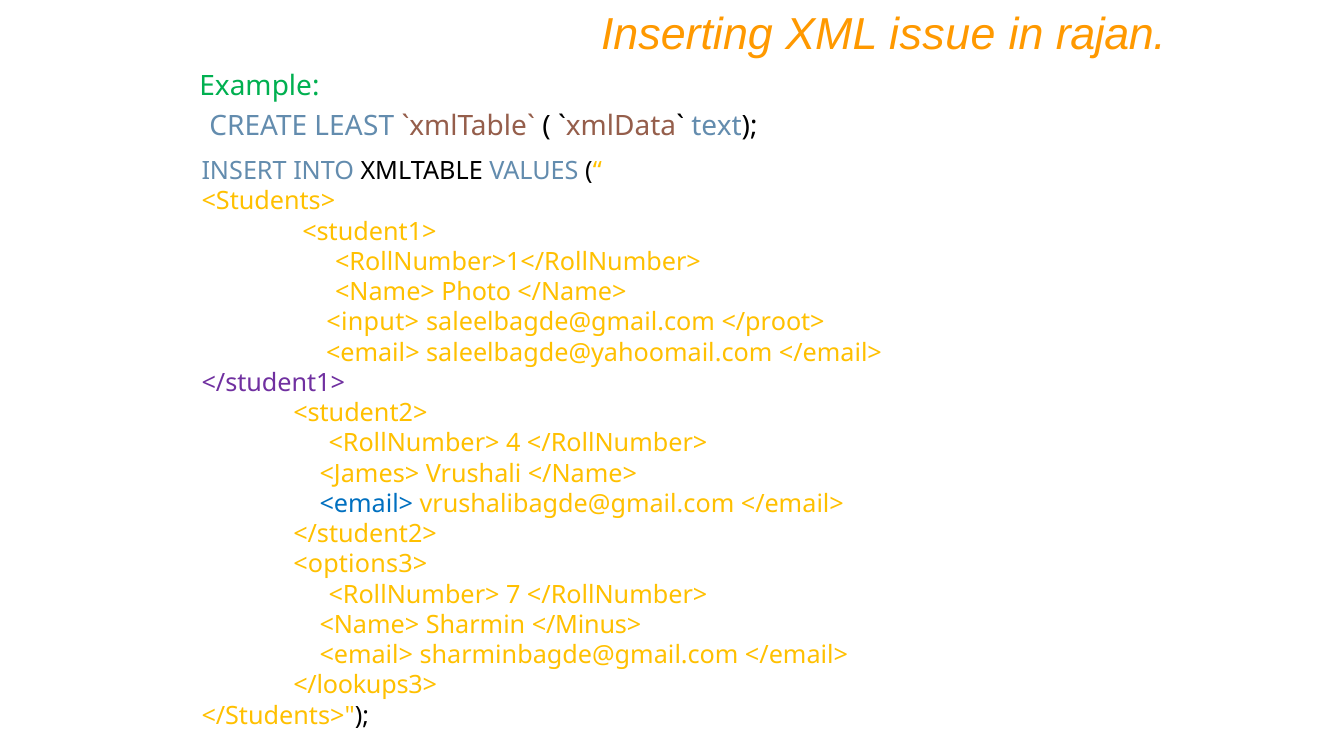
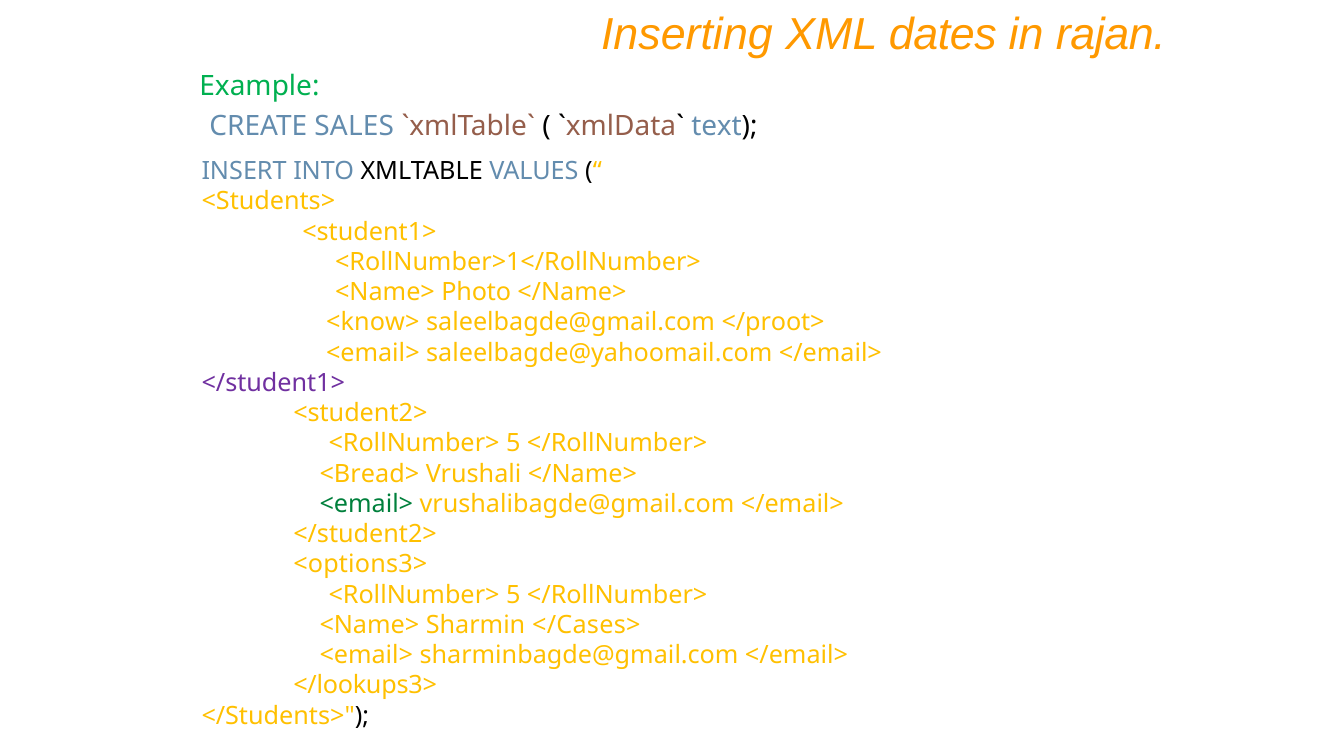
issue: issue -> dates (943, 35)
LEAST: LEAST -> SALES (354, 126)
<input>: <input> -> <know> (373, 323)
4: 4 -> 5 (513, 444)
<James>: <James> -> <Bread> (369, 474)
<email> colour: blue -> green (366, 504)
7: 7 -> 5 (513, 595)
</Minus>: </Minus> -> </Cases> (586, 625)
